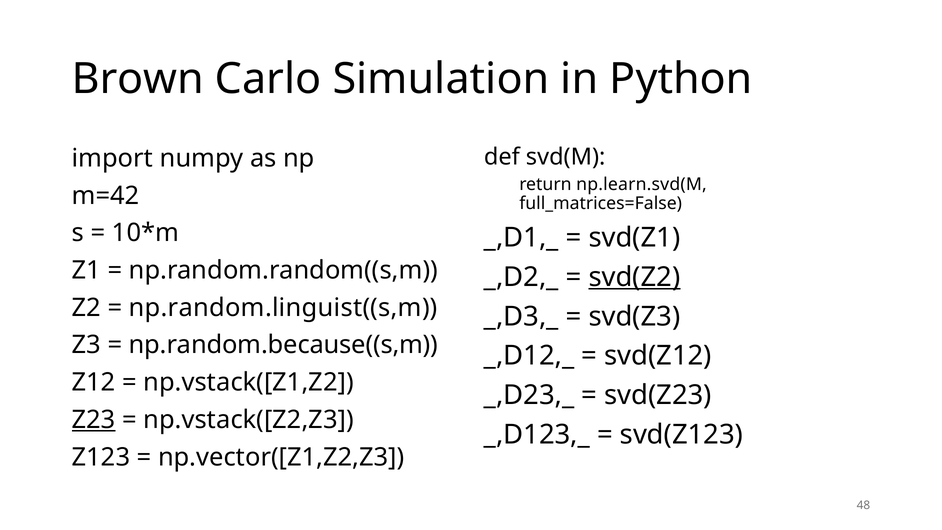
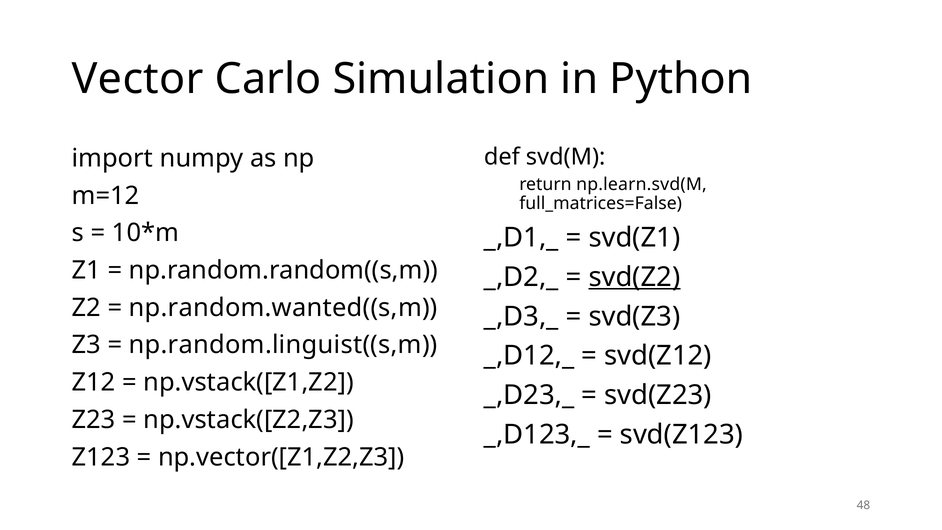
Brown: Brown -> Vector (138, 79)
m=42: m=42 -> m=12 (106, 196)
np.random.linguist((s,m: np.random.linguist((s,m -> np.random.wanted((s,m (283, 308)
np.random.because((s,m: np.random.because((s,m -> np.random.linguist((s,m (283, 345)
Z23 underline: present -> none (94, 420)
